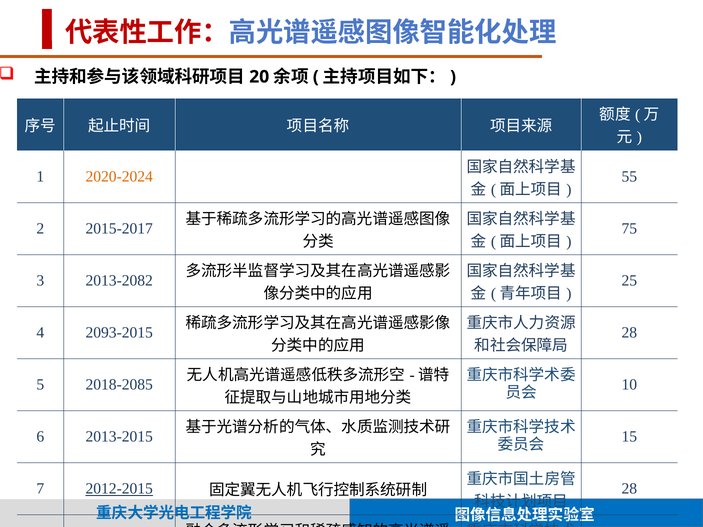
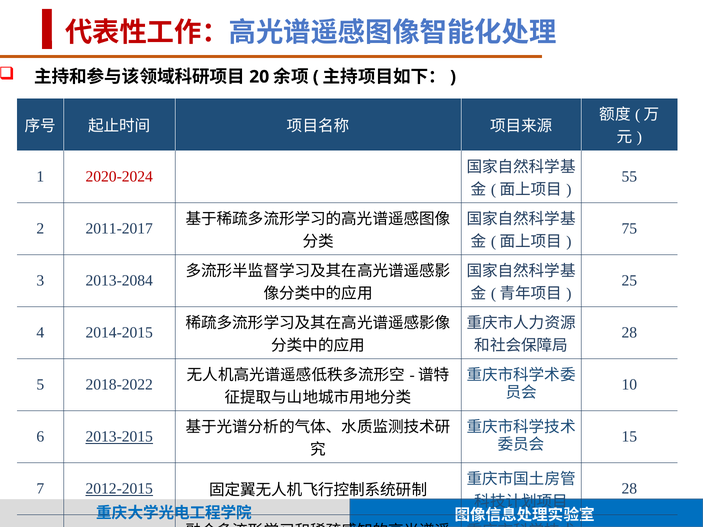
2020-2024 colour: orange -> red (119, 177)
2015-2017: 2015-2017 -> 2011-2017 (119, 229)
2013-2082: 2013-2082 -> 2013-2084 (119, 281)
2093-2015: 2093-2015 -> 2014-2015 (119, 333)
2018-2085: 2018-2085 -> 2018-2022 (119, 385)
2013-2015 underline: none -> present (119, 437)
